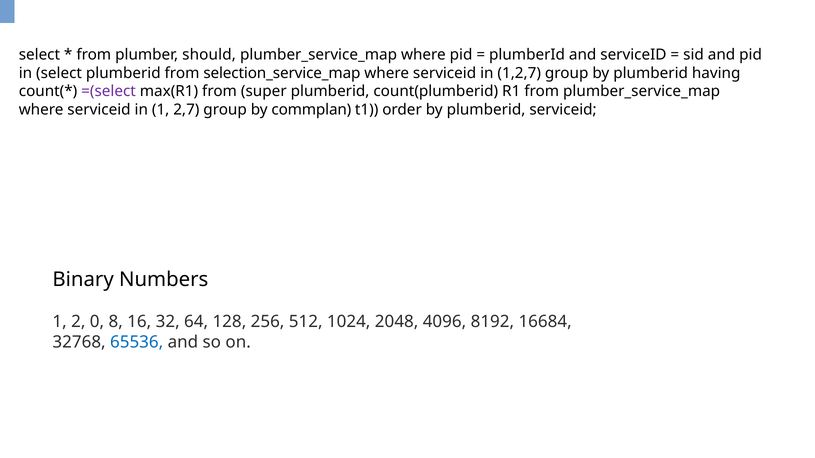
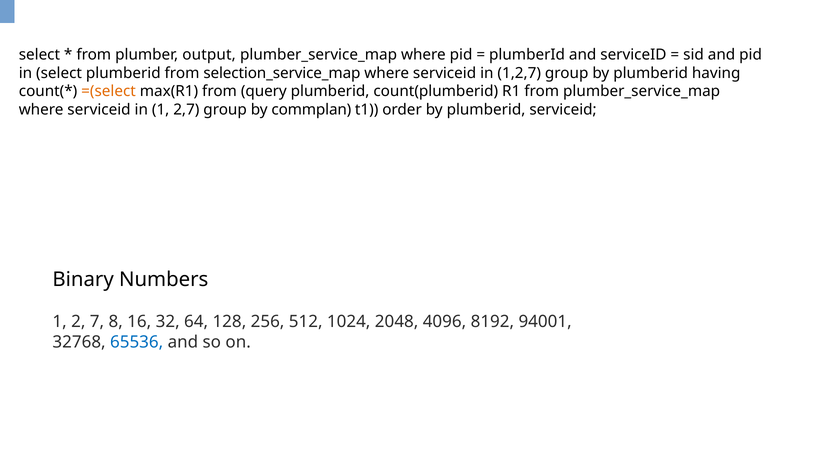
should: should -> output (209, 55)
=(select colour: purple -> orange (109, 91)
super: super -> query (264, 91)
0: 0 -> 7 (97, 322)
16684: 16684 -> 94001 (545, 322)
